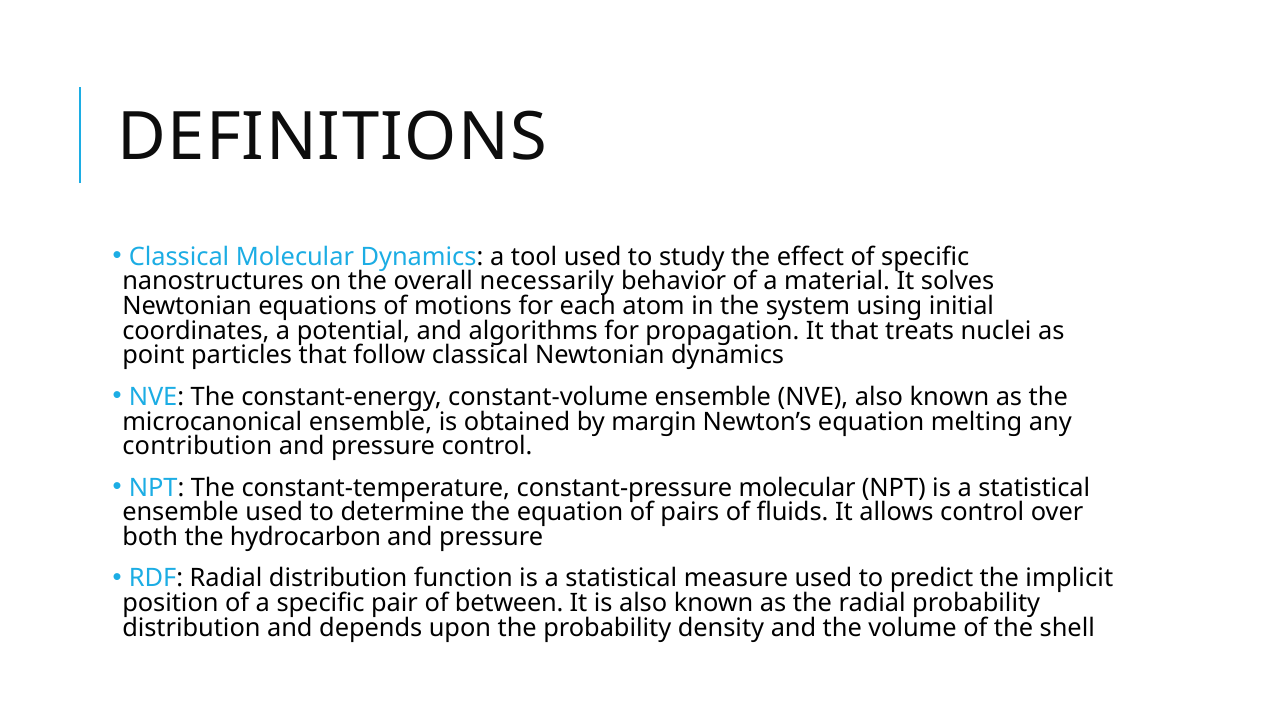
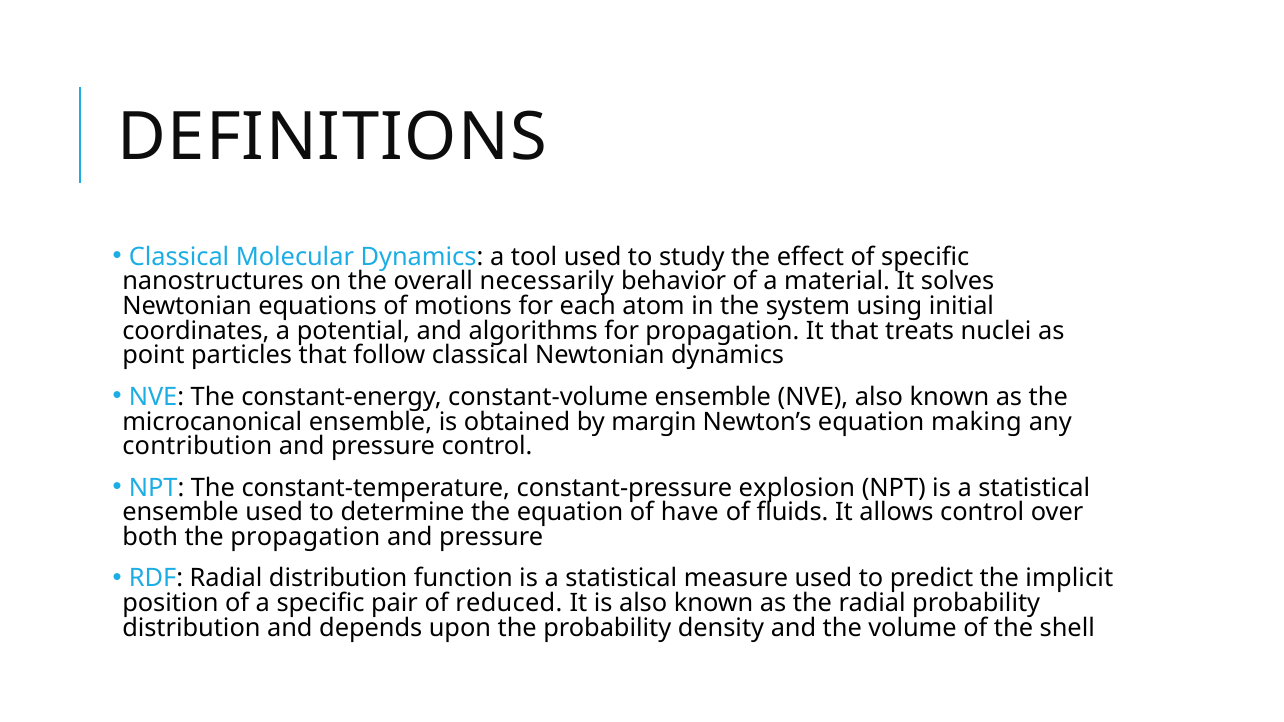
melting: melting -> making (976, 422)
constant-pressure molecular: molecular -> explosion (797, 488)
pairs: pairs -> have (690, 513)
the hydrocarbon: hydrocarbon -> propagation (305, 537)
between: between -> reduced (509, 603)
